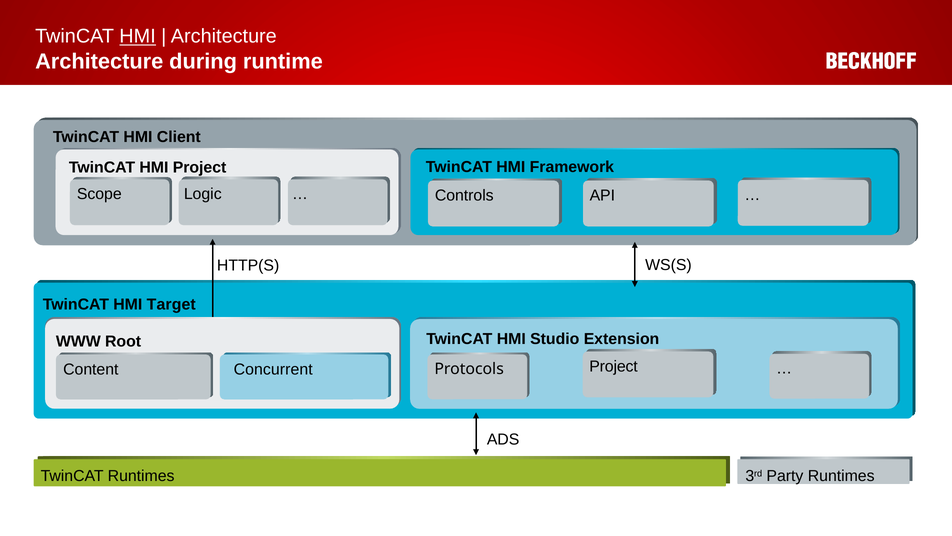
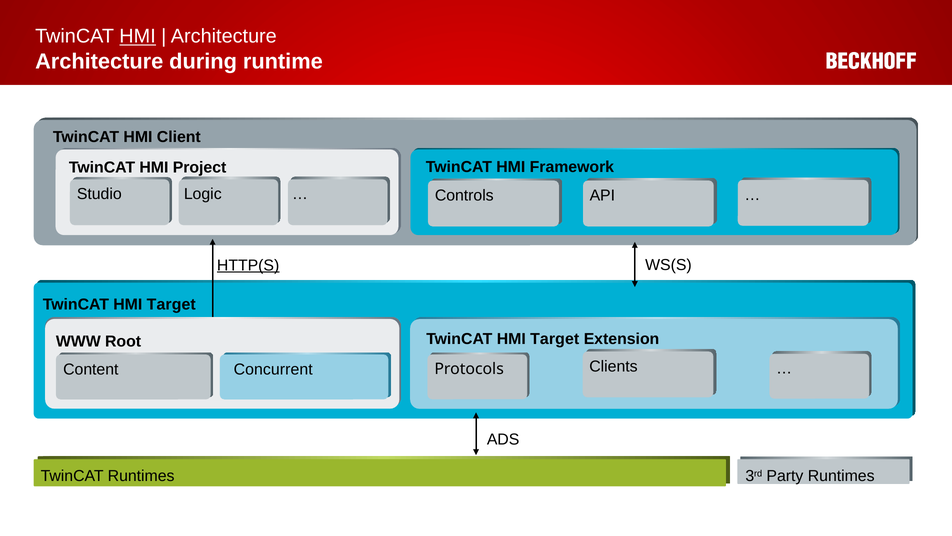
Scope: Scope -> Studio (99, 194)
HTTP(S underline: none -> present (248, 265)
Studio: Studio -> Target (555, 339)
Project: Project -> Clients (613, 366)
